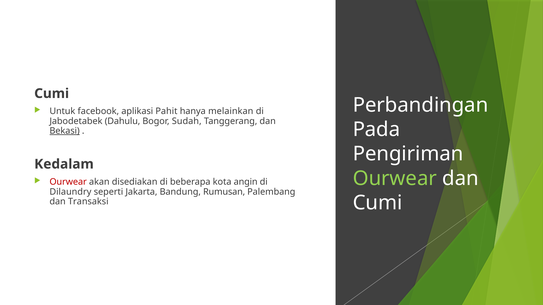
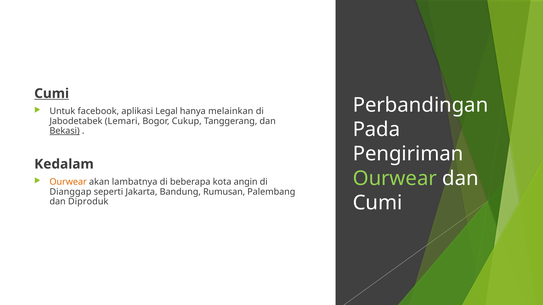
Cumi underline: none -> present (52, 94)
Pahit: Pahit -> Legal (167, 112)
Dahulu: Dahulu -> Lemari (122, 121)
Sudah: Sudah -> Cukup (187, 121)
Ourwear colour: red -> orange (68, 182)
disediakan: disediakan -> lambatnya (135, 182)
Dilaundry: Dilaundry -> Dianggap (70, 192)
Transaksi: Transaksi -> Diproduk (88, 202)
